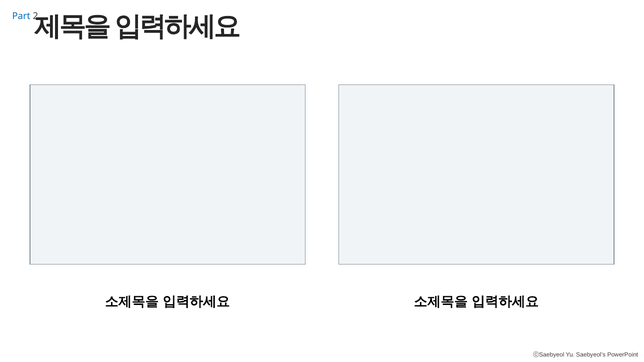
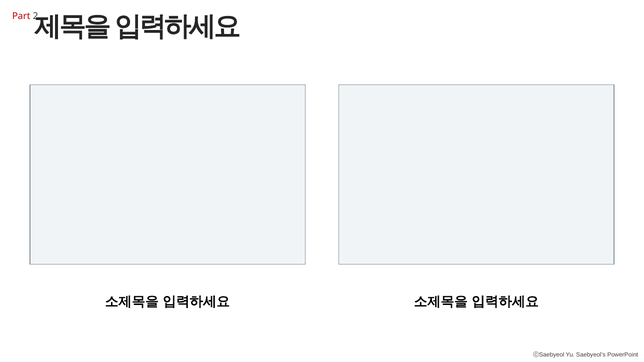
Part colour: blue -> red (21, 16)
